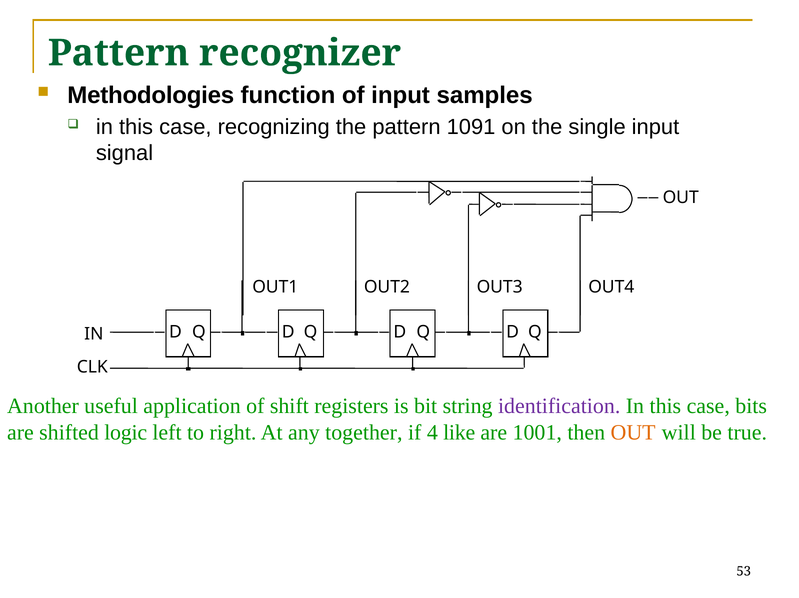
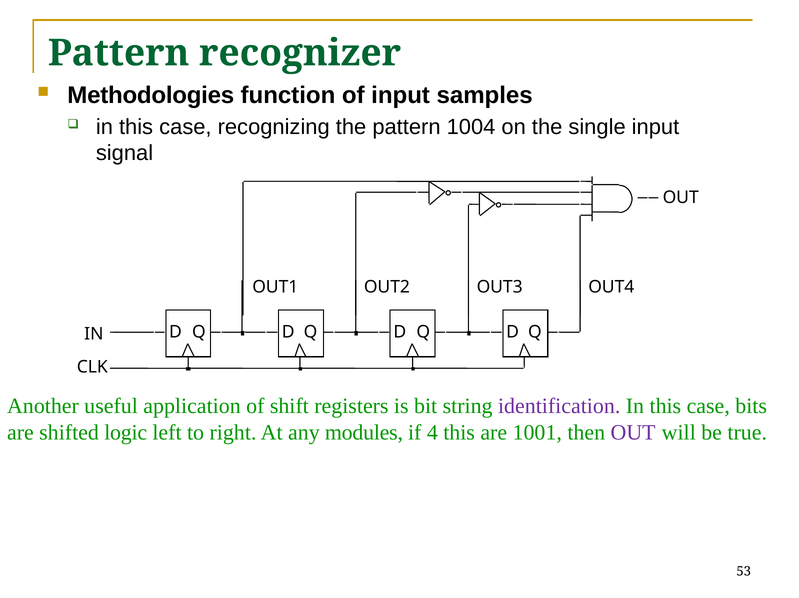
1091: 1091 -> 1004 (471, 127)
together: together -> modules (364, 433)
4 like: like -> this (459, 433)
OUT colour: orange -> purple (633, 433)
